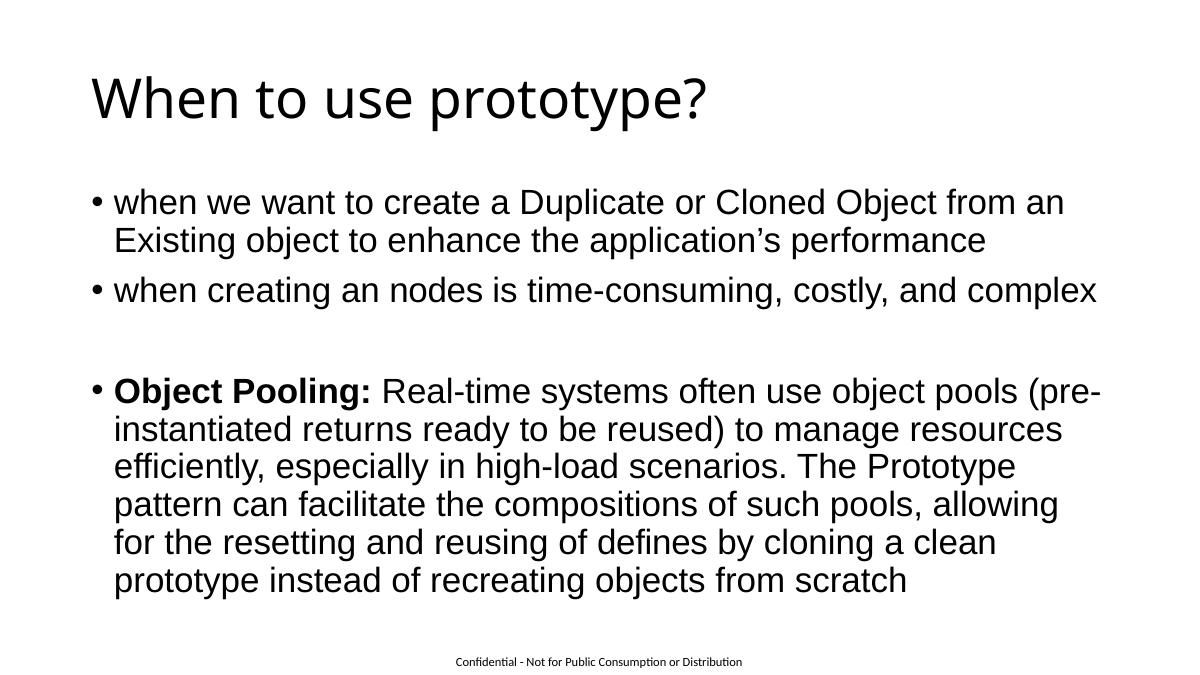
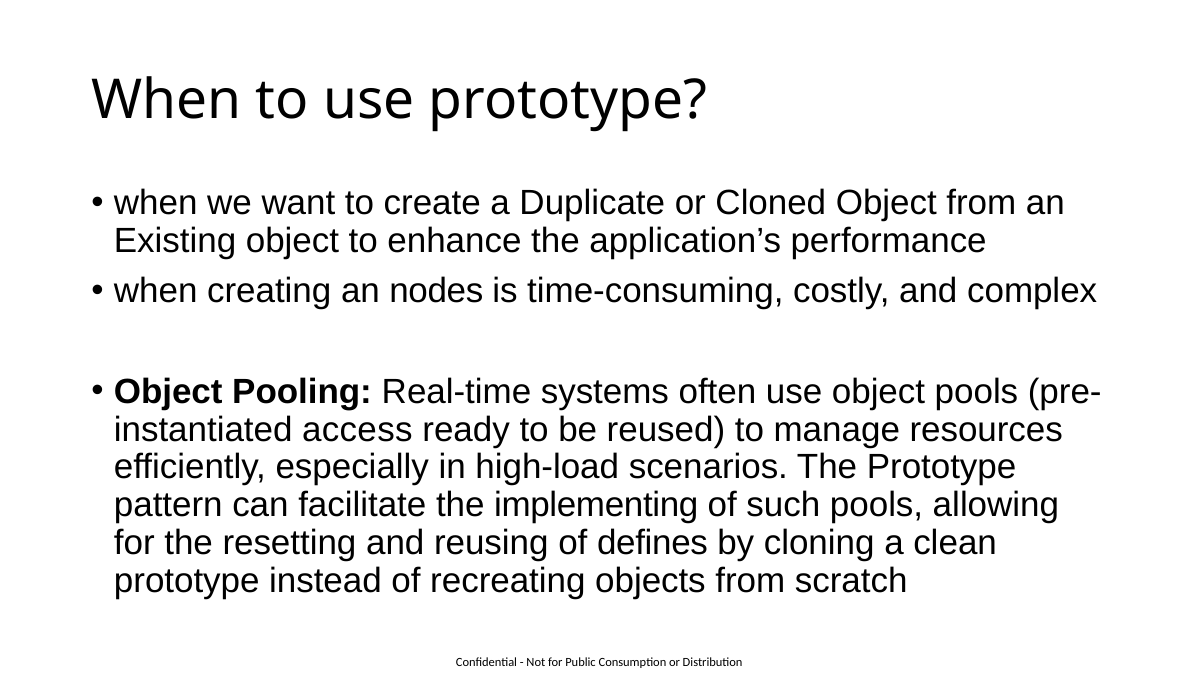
returns: returns -> access (357, 429)
compositions: compositions -> implementing (596, 505)
